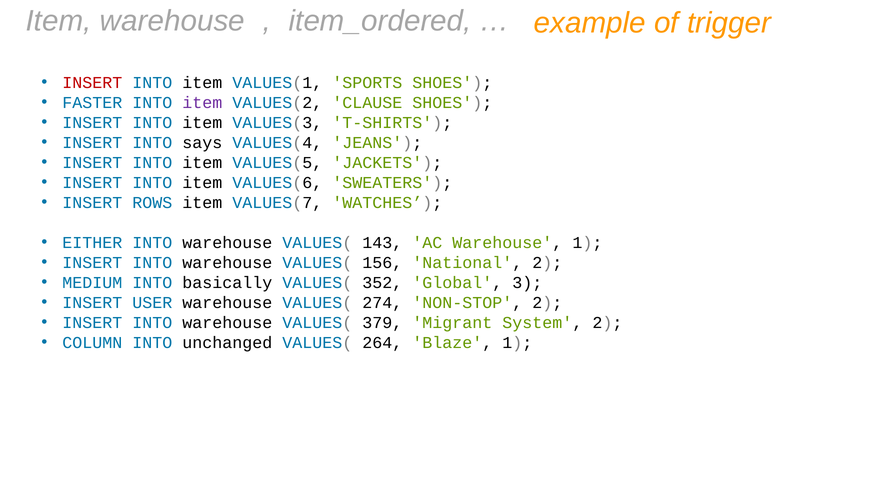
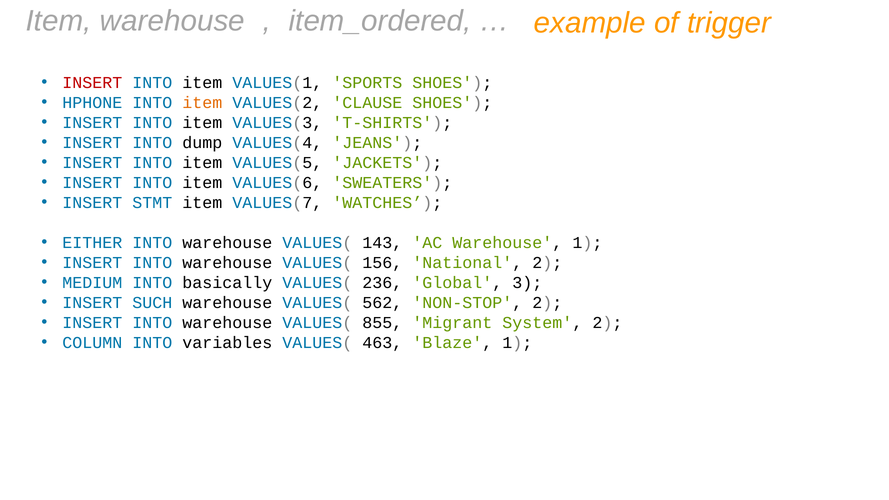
FASTER: FASTER -> HPHONE (92, 103)
item colour: purple -> orange (202, 103)
says: says -> dump (202, 143)
ROWS: ROWS -> STMT (152, 203)
352: 352 -> 236 (382, 283)
USER: USER -> SUCH (152, 303)
274: 274 -> 562 (382, 303)
379: 379 -> 855 (382, 323)
unchanged: unchanged -> variables (227, 343)
264: 264 -> 463 (382, 343)
